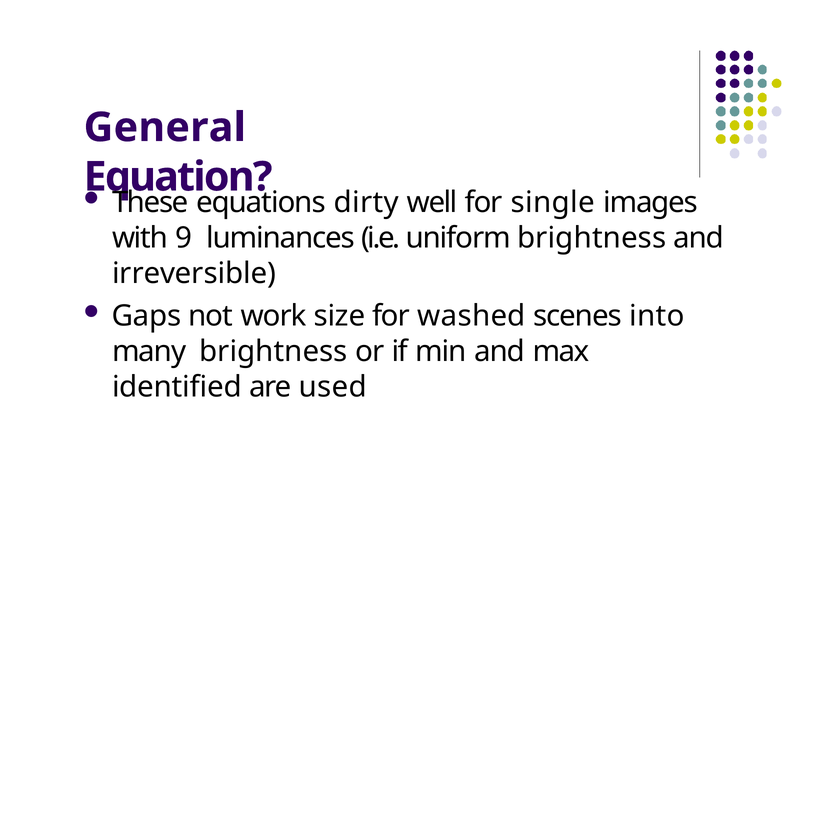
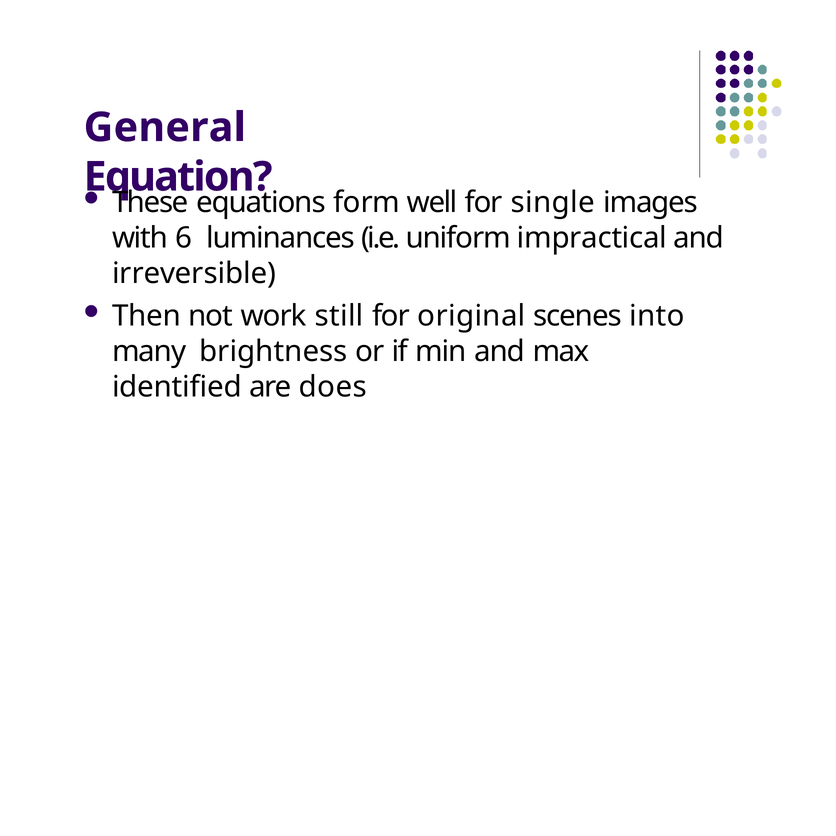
dirty: dirty -> form (367, 203)
9: 9 -> 6 (184, 238)
uniform brightness: brightness -> impractical (592, 238)
Gaps: Gaps -> Then (146, 316)
size: size -> still (339, 316)
washed: washed -> original (471, 316)
used: used -> does (333, 387)
